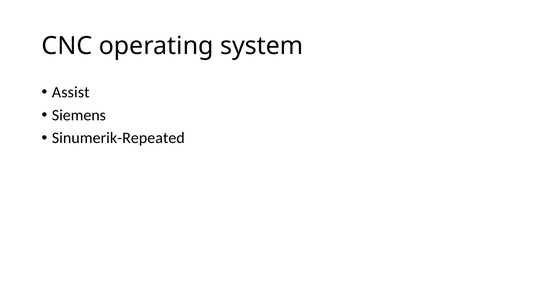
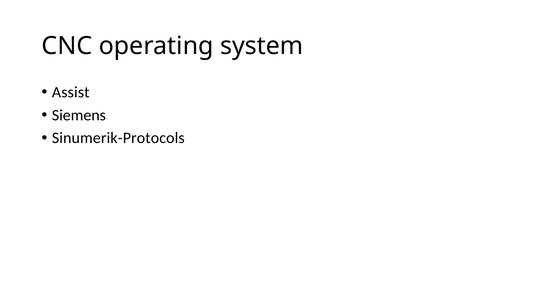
Sinumerik-Repeated: Sinumerik-Repeated -> Sinumerik-Protocols (118, 138)
